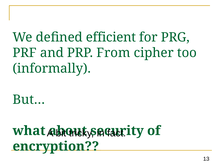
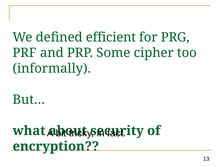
From: From -> Some (113, 53)
